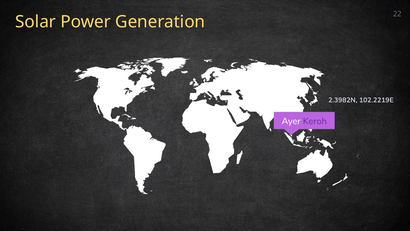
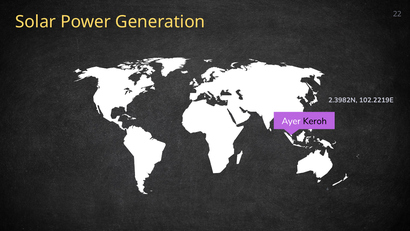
Keroh colour: purple -> black (315, 121)
